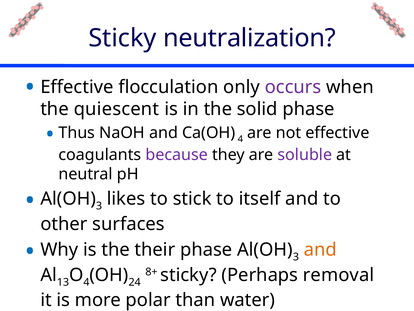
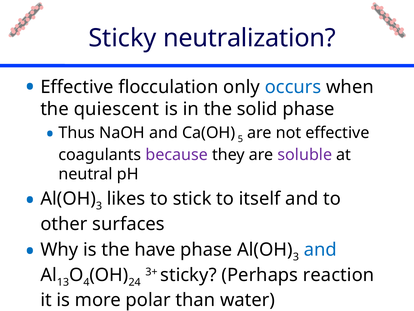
occurs colour: purple -> blue (293, 87)
Ca(OH 4: 4 -> 5 (240, 139)
their: their -> have (155, 249)
and colour: orange -> blue (320, 249)
8+: 8+ -> 3+ (152, 272)
removal: removal -> reaction (339, 275)
